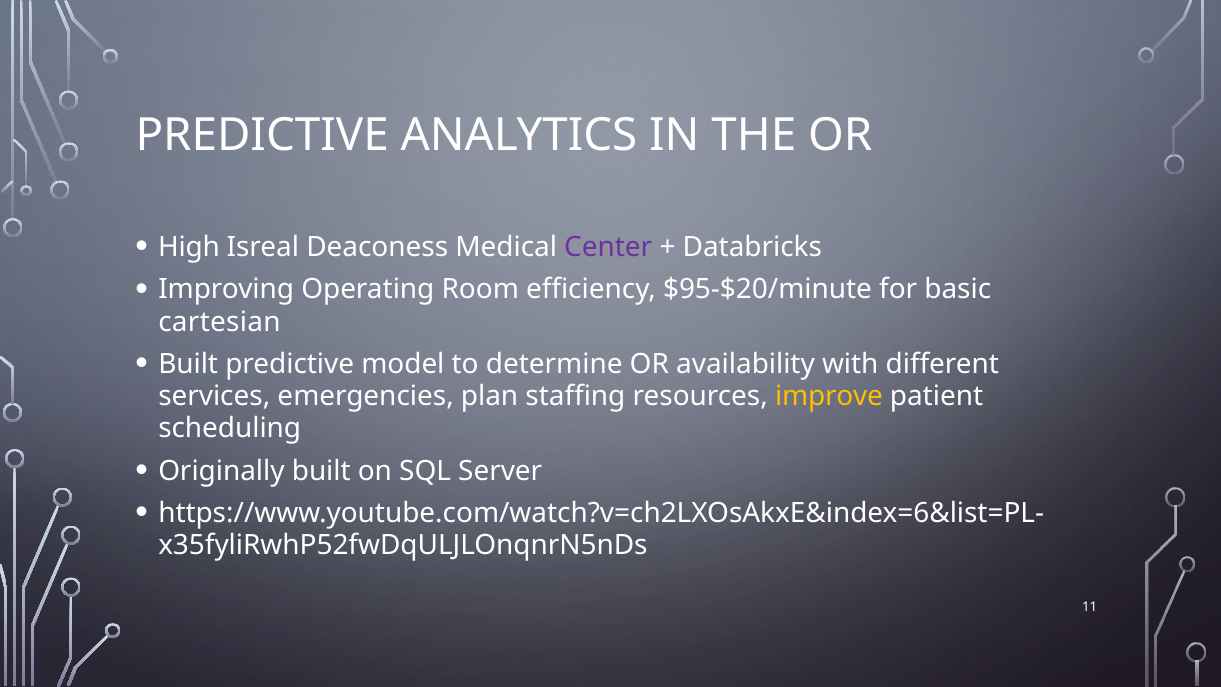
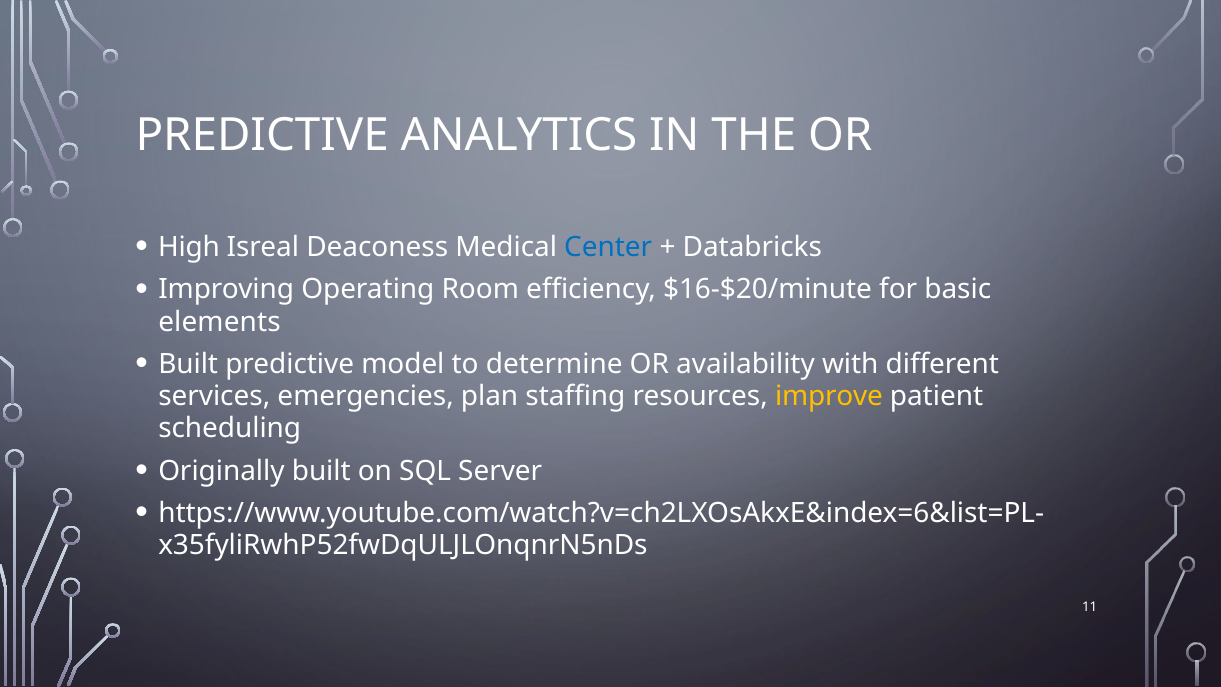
Center colour: purple -> blue (608, 247)
$95-$20/minute: $95-$20/minute -> $16-$20/minute (768, 290)
cartesian: cartesian -> elements (220, 322)
